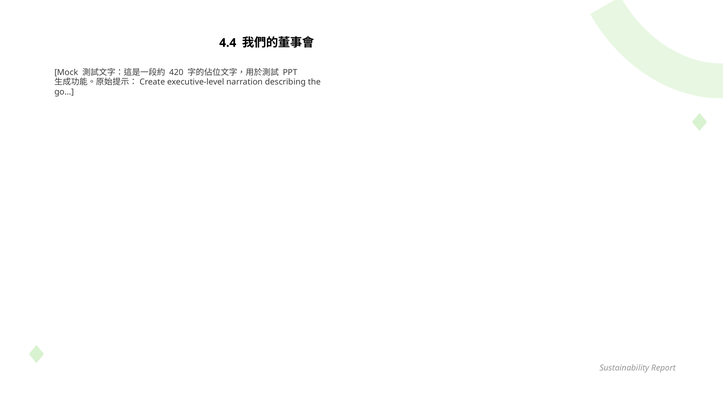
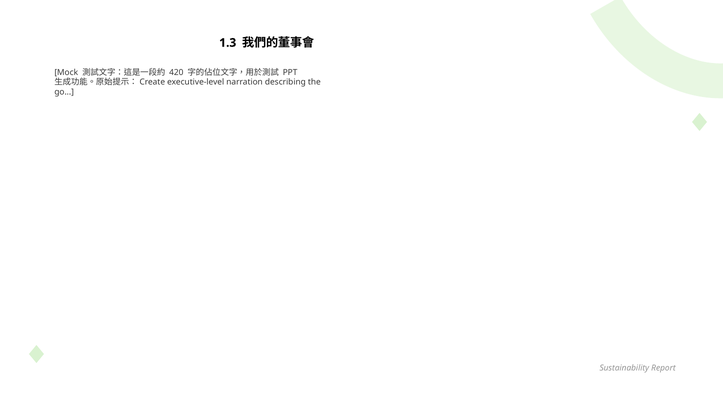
4.4: 4.4 -> 1.3 (228, 43)
